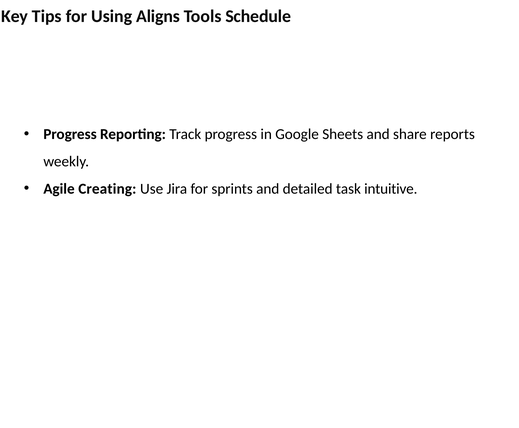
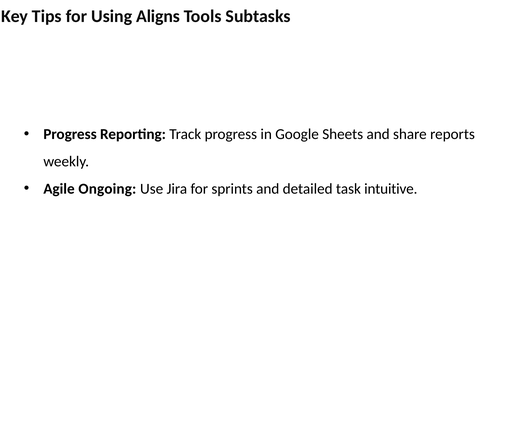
Schedule: Schedule -> Subtasks (258, 16)
Creating: Creating -> Ongoing (107, 189)
